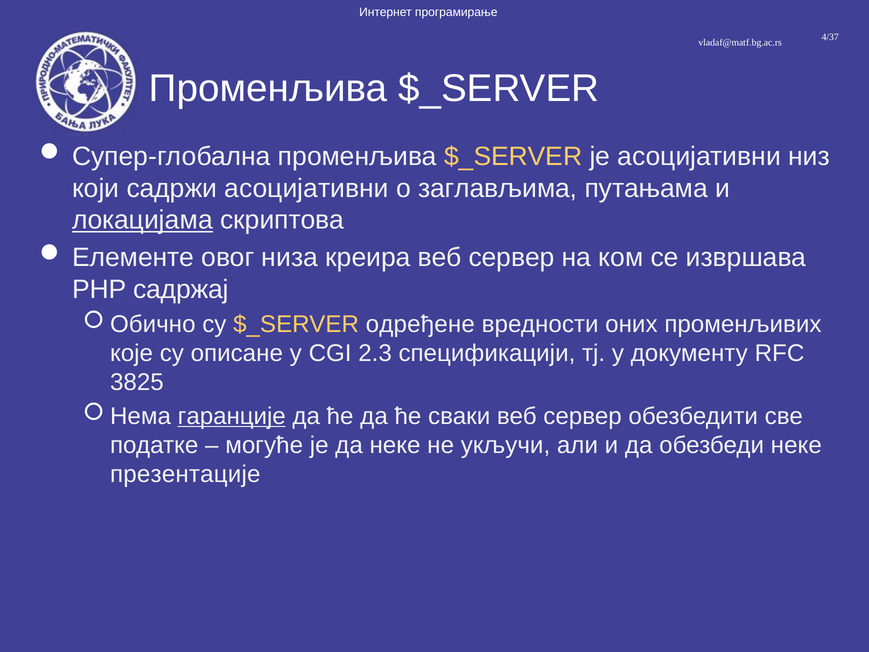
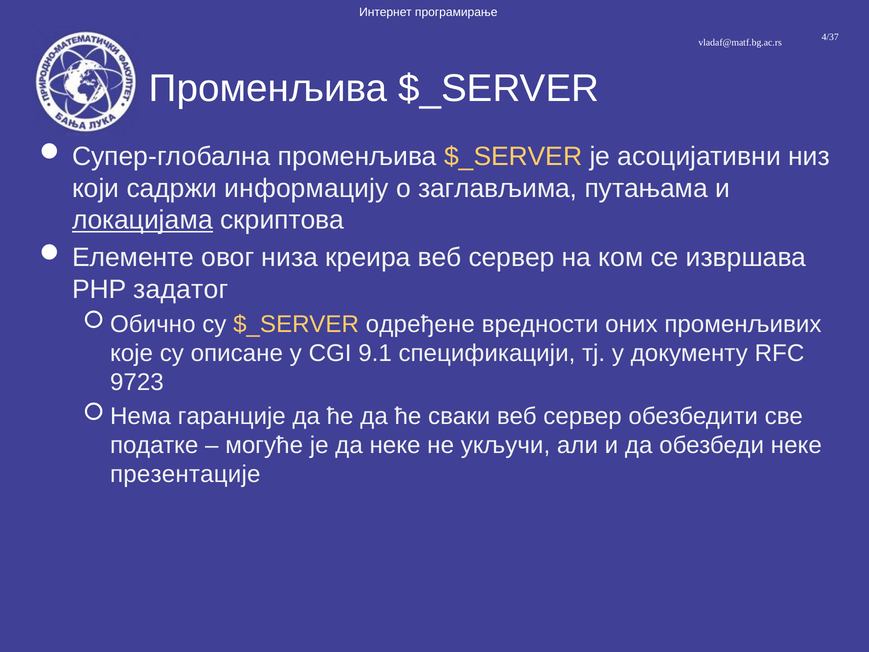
садржи асоцијативни: асоцијативни -> информацију (307, 188)
садржај: садржај -> задатог (181, 289)
2.3: 2.3 -> 9.1 (375, 353)
3825: 3825 -> 9723 (137, 382)
гаранције underline: present -> none (232, 416)
